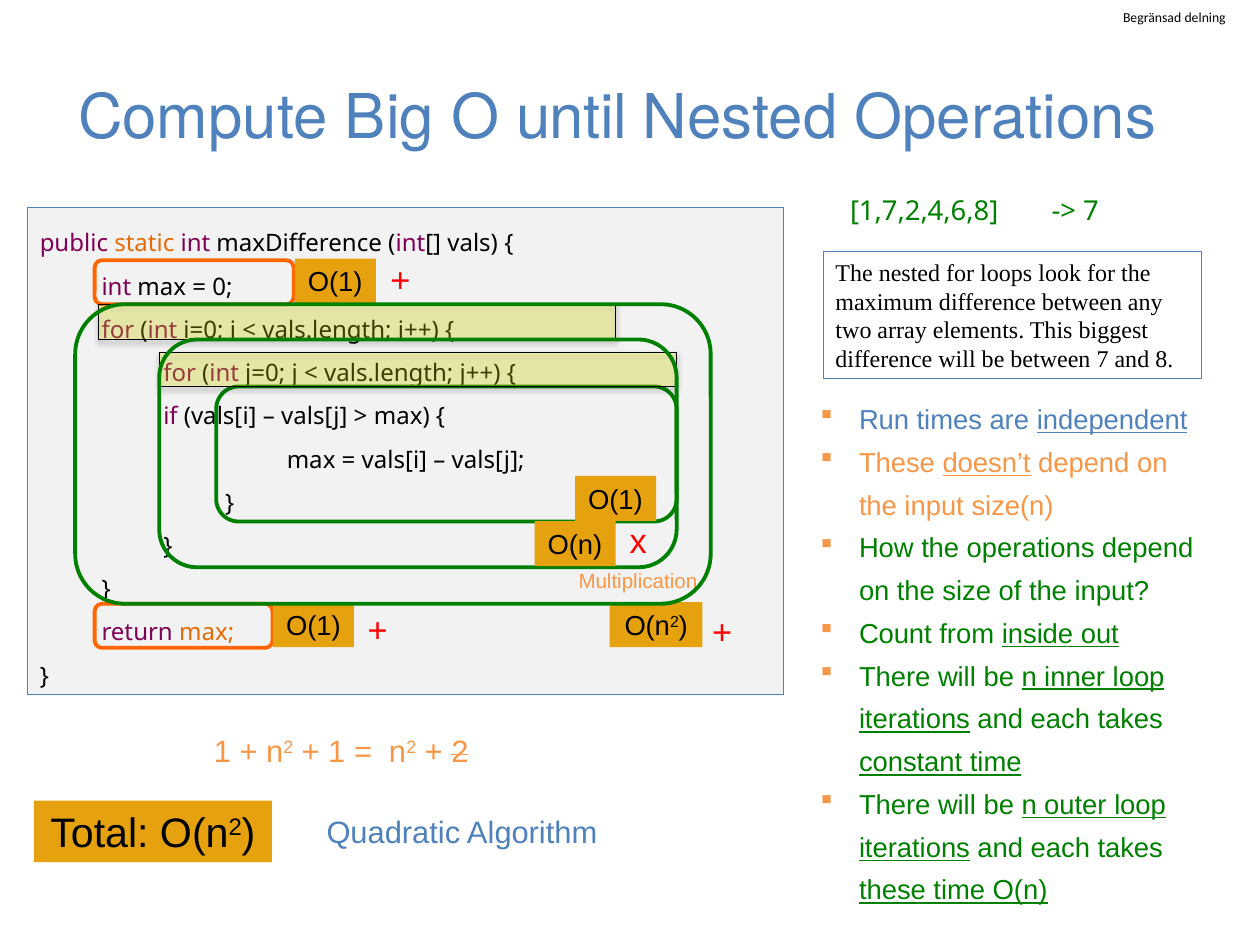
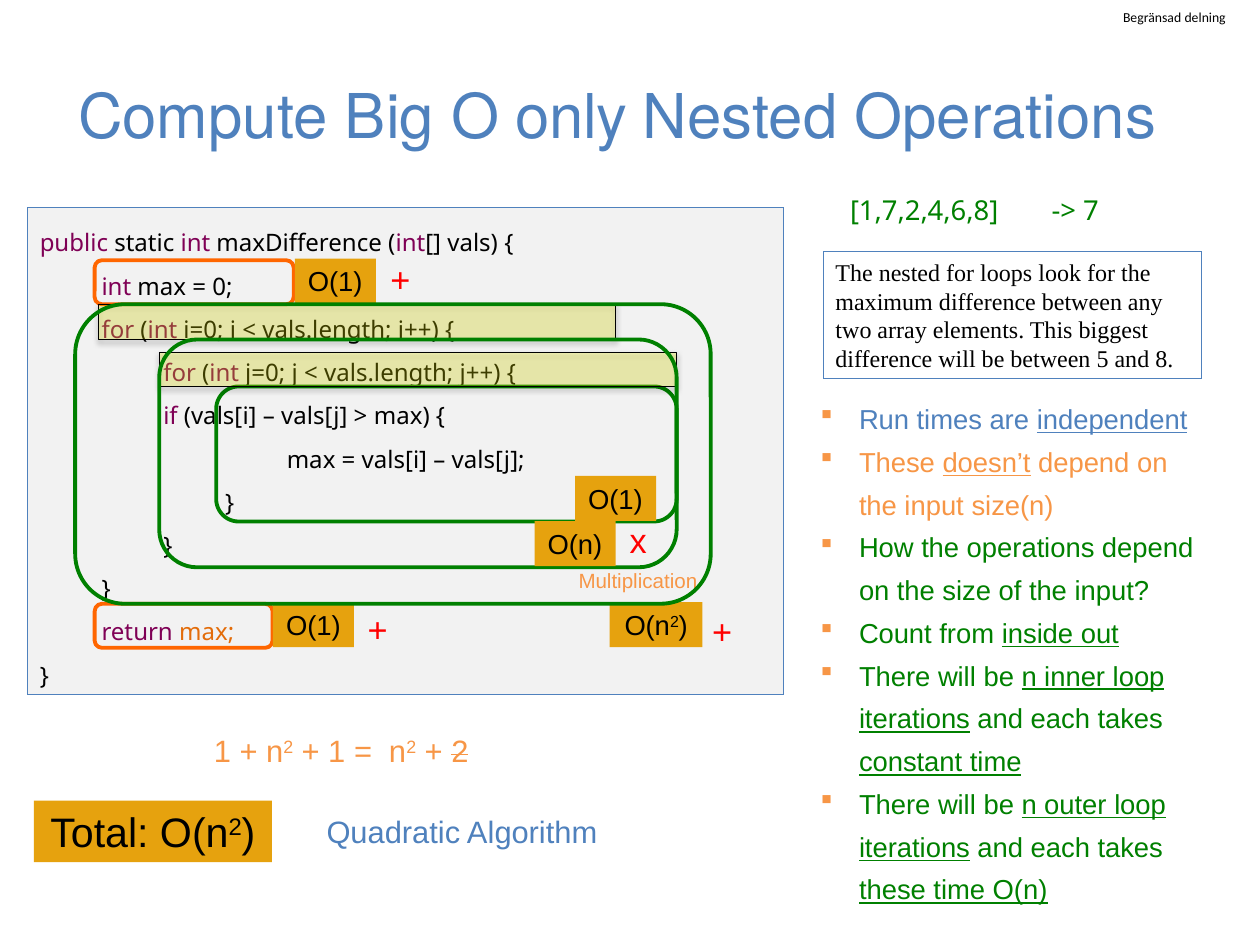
until: until -> only (571, 119)
static colour: orange -> black (144, 244)
between 7: 7 -> 5 (1103, 360)
